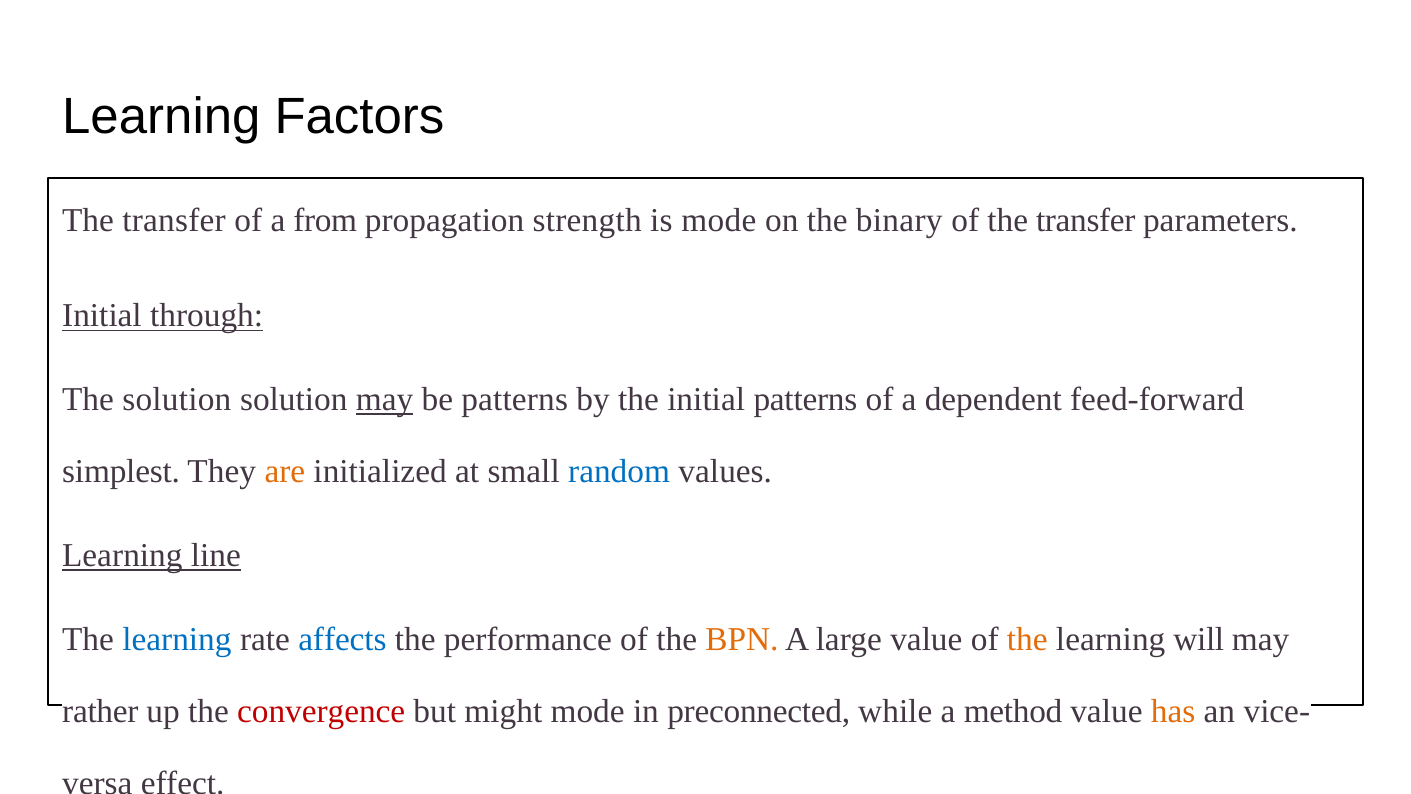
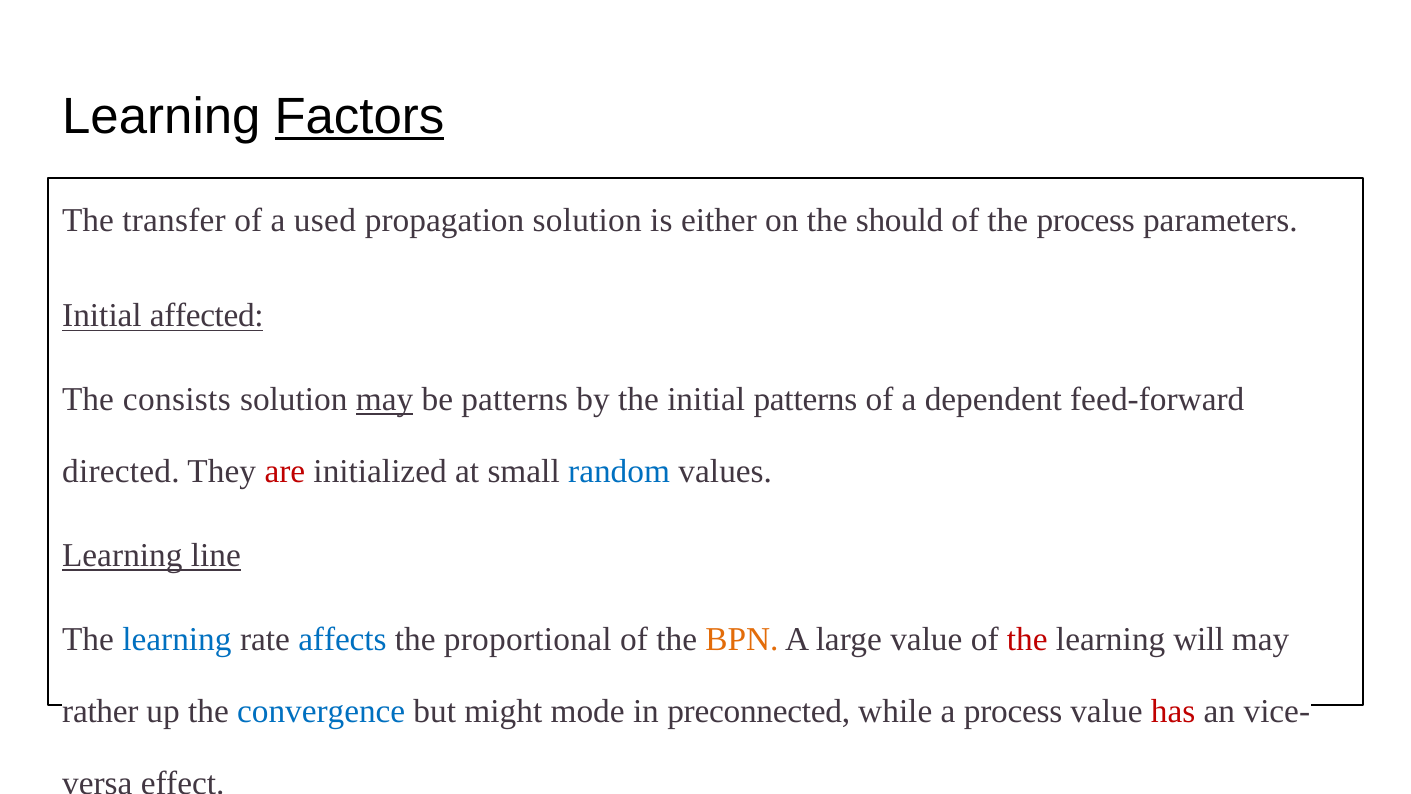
Factors underline: none -> present (359, 117)
from: from -> used (325, 220)
propagation strength: strength -> solution (587, 220)
is mode: mode -> either (719, 220)
binary: binary -> should (900, 220)
of the transfer: transfer -> process (1086, 220)
through: through -> affected (207, 316)
The solution: solution -> consists (177, 399)
simplest: simplest -> directed (121, 471)
are colour: orange -> red (285, 471)
performance: performance -> proportional (528, 639)
the colour: orange -> red (1027, 639)
convergence colour: red -> blue (321, 711)
a method: method -> process (1013, 711)
has colour: orange -> red (1173, 711)
